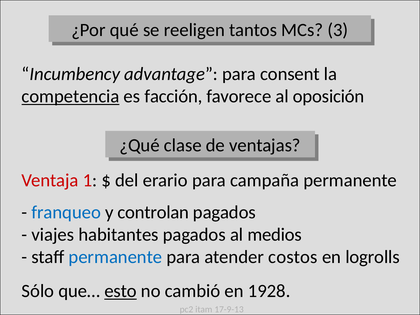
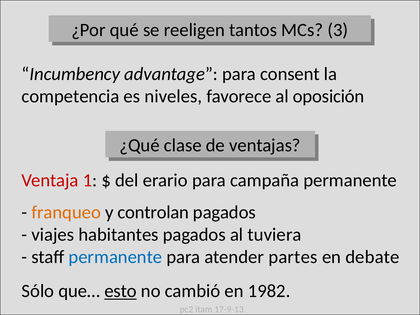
competencia underline: present -> none (71, 96)
facción: facción -> niveles (173, 96)
franqueo colour: blue -> orange (66, 212)
medios: medios -> tuviera (275, 235)
costos: costos -> partes (293, 257)
logrolls: logrolls -> debate (372, 257)
1928: 1928 -> 1982 (269, 291)
